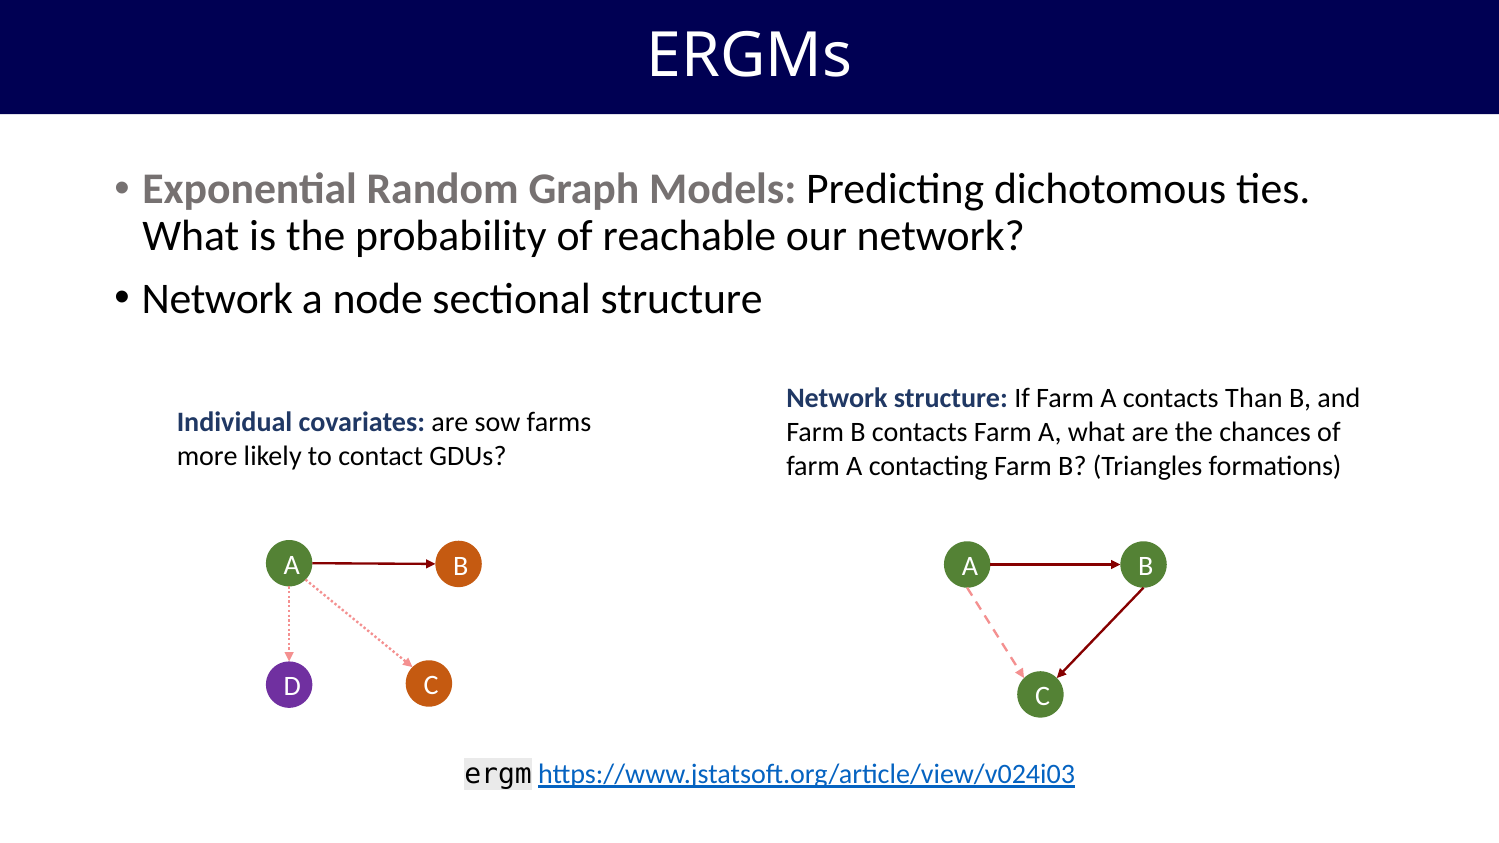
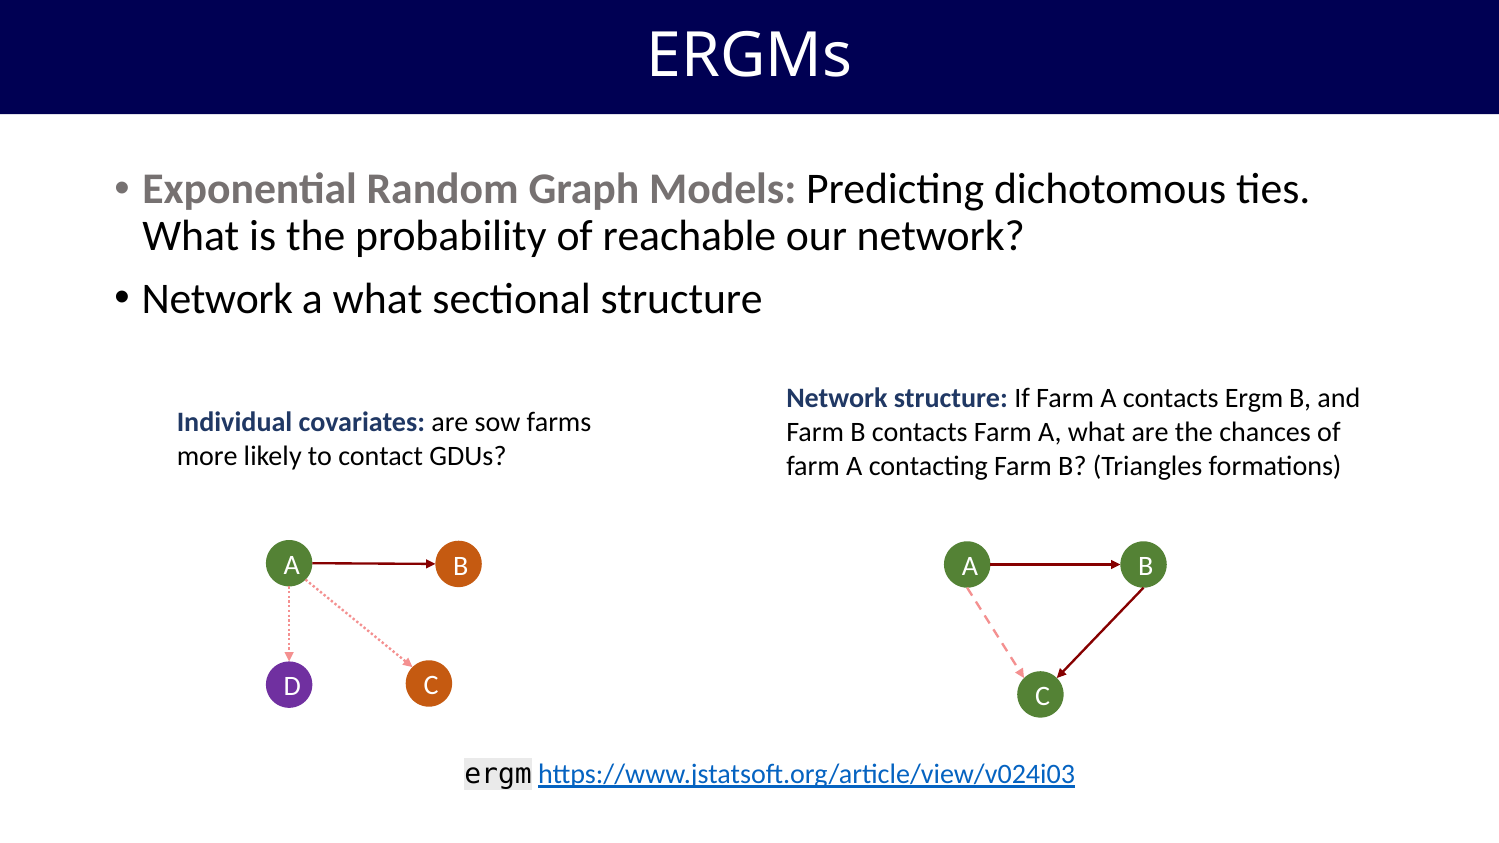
node: node -> what (378, 299)
contacts Than: Than -> Ergm (1254, 399)
